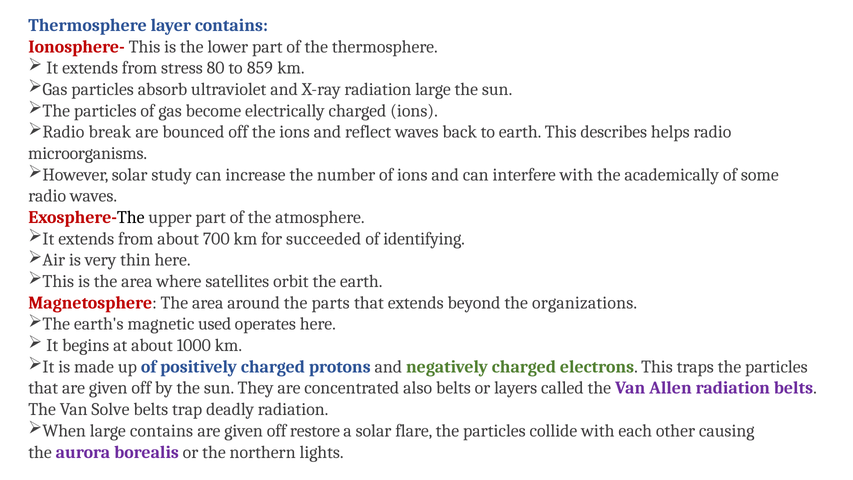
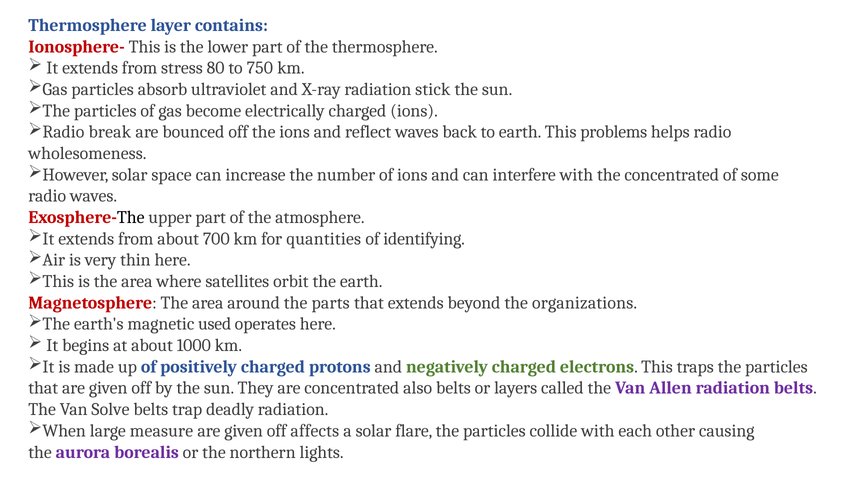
859: 859 -> 750 (260, 68)
radiation large: large -> stick (433, 89)
describes: describes -> problems (614, 132)
microorganisms: microorganisms -> wholesomeness (87, 153)
study: study -> space (172, 175)
the academically: academically -> concentrated (672, 175)
succeeded: succeeded -> quantities (324, 239)
large contains: contains -> measure (162, 431)
restore: restore -> affects (315, 431)
